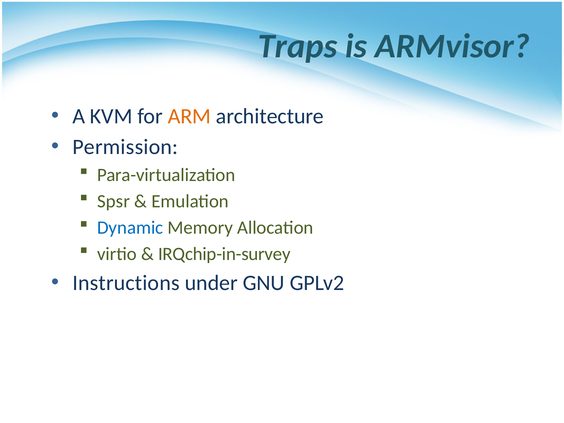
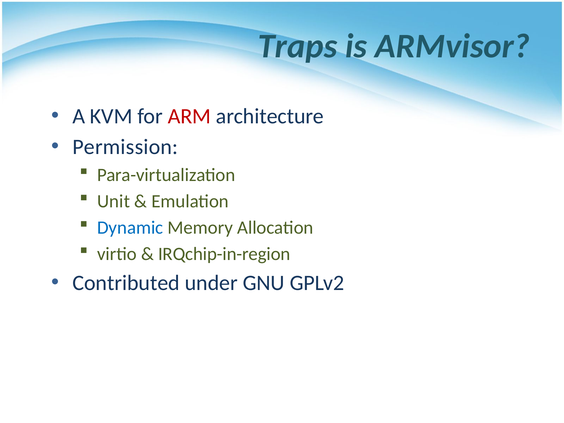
ARM colour: orange -> red (189, 116)
Spsr: Spsr -> Unit (114, 201)
IRQchip-in-survey: IRQchip-in-survey -> IRQchip-in-region (224, 254)
Instructions: Instructions -> Contributed (126, 283)
